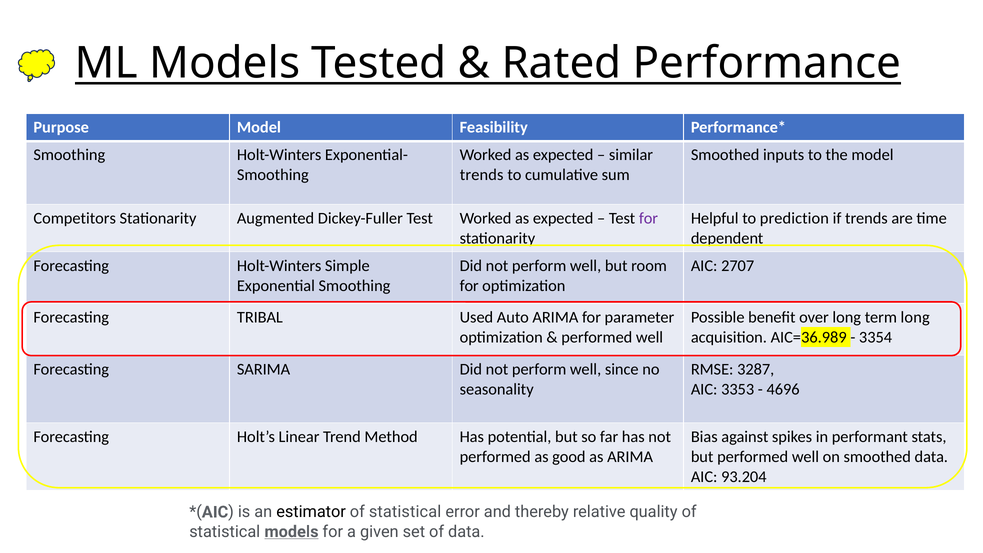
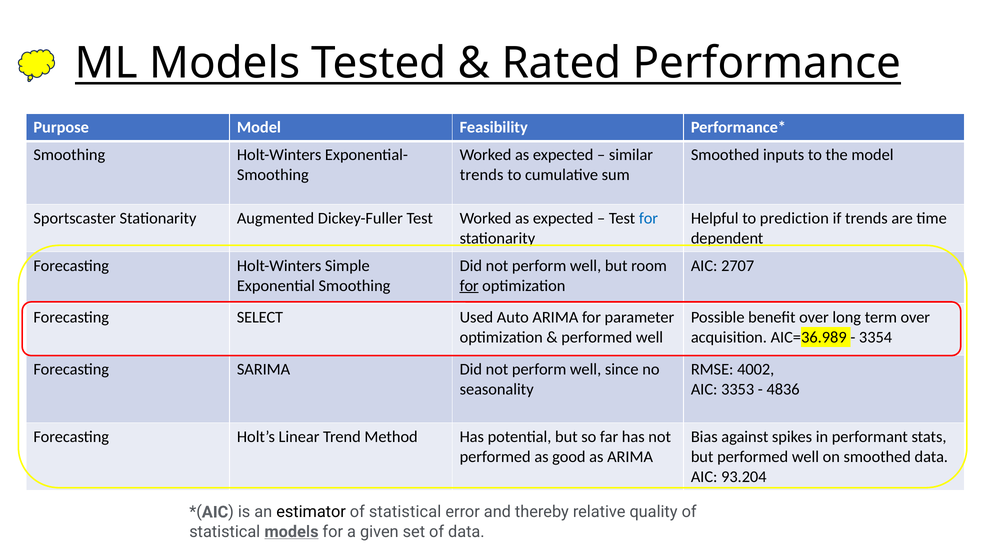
Competitors: Competitors -> Sportscaster (75, 218)
for colour: purple -> blue (648, 218)
for underline: none -> present (469, 286)
TRIBAL: TRIBAL -> SELECT (260, 317)
term long: long -> over (915, 317)
3287: 3287 -> 4002 (756, 369)
4696: 4696 -> 4836 (783, 389)
